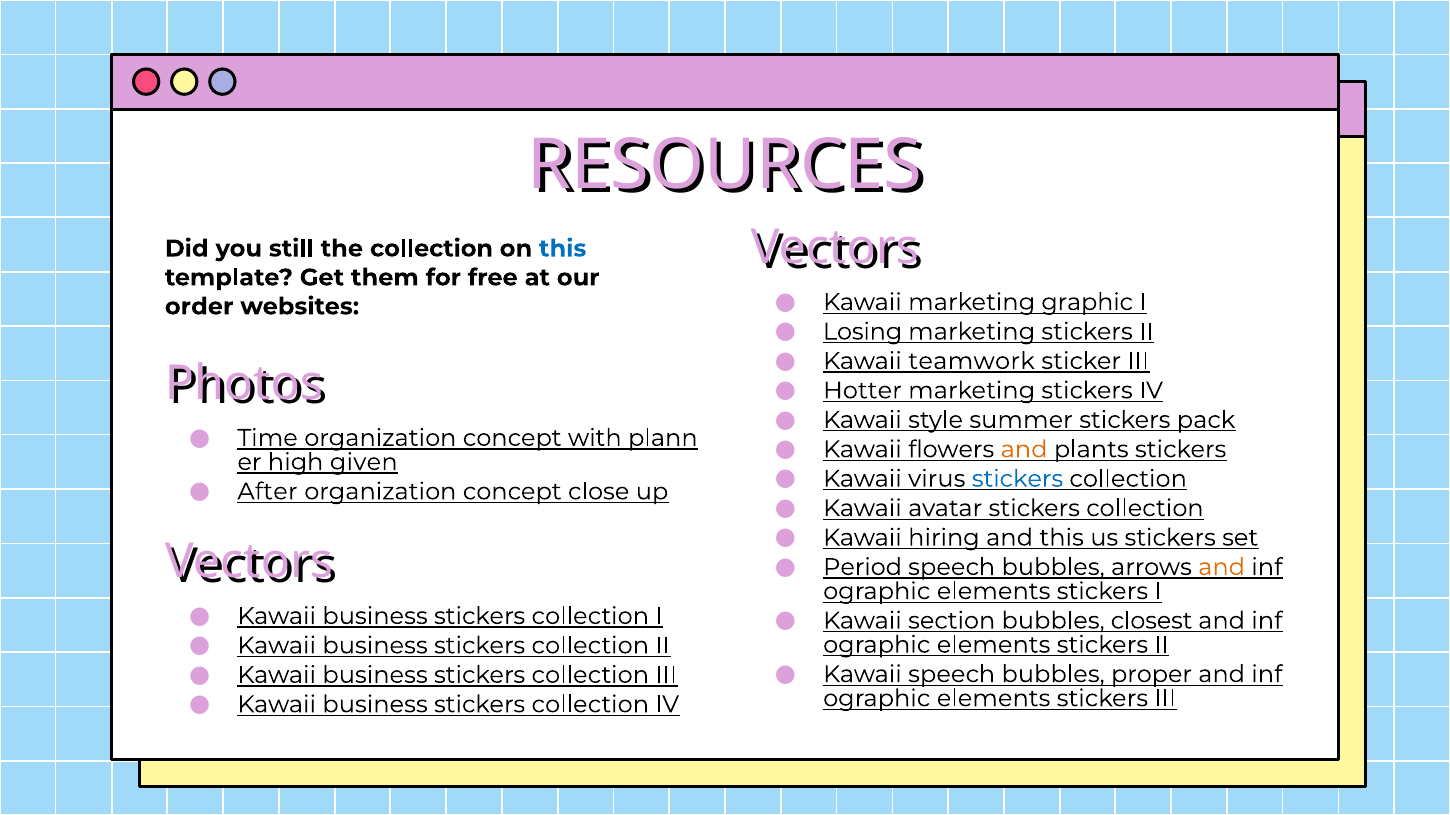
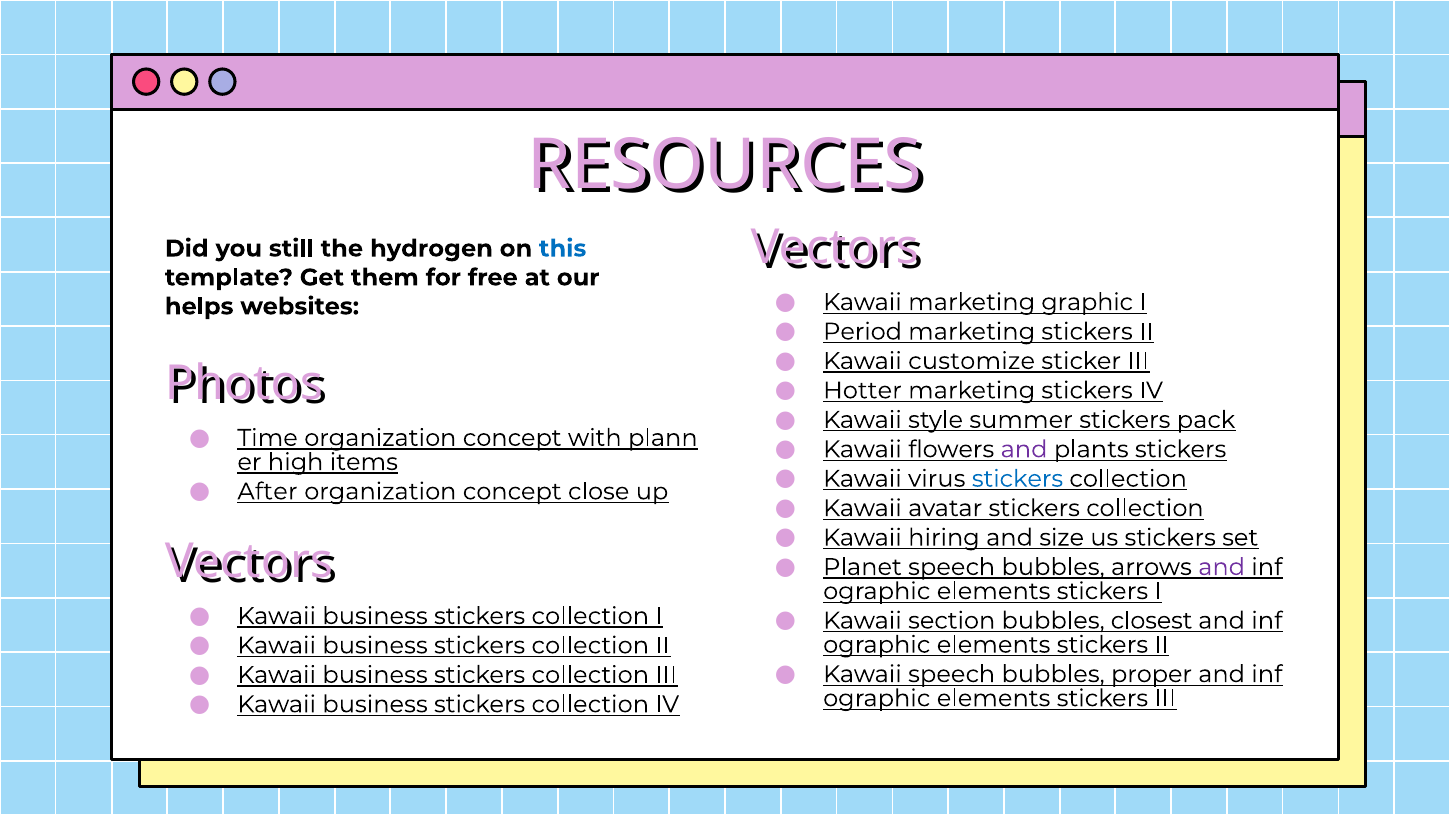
the collection: collection -> hydrogen (431, 249)
order: order -> helps (199, 307)
Losing: Losing -> Period (863, 332)
teamwork: teamwork -> customize (972, 361)
and colour: orange -> purple (1024, 450)
given: given -> items (364, 462)
and this: this -> size (1062, 538)
Period: Period -> Planet (862, 568)
and colour: orange -> purple (1222, 568)
